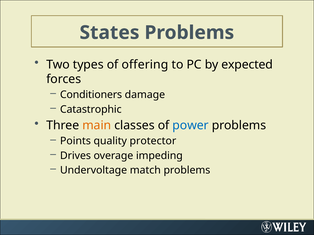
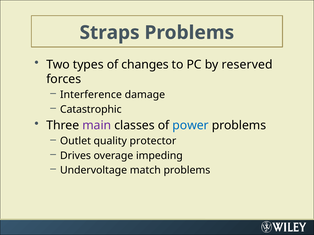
States: States -> Straps (110, 33)
offering: offering -> changes (145, 65)
expected: expected -> reserved (247, 65)
Conditioners: Conditioners -> Interference (91, 95)
main colour: orange -> purple (97, 126)
Points: Points -> Outlet (75, 141)
